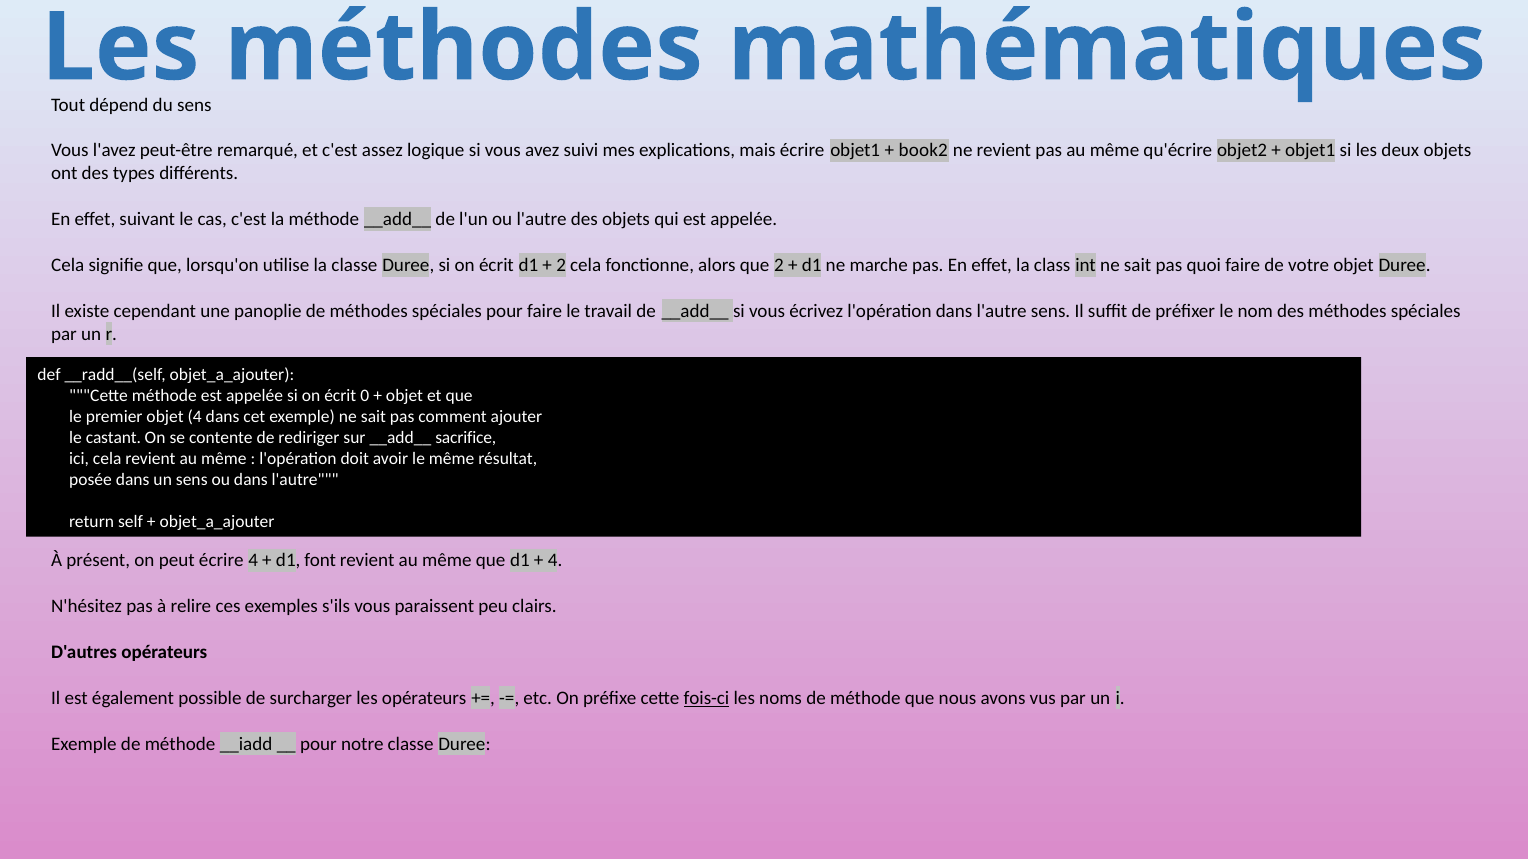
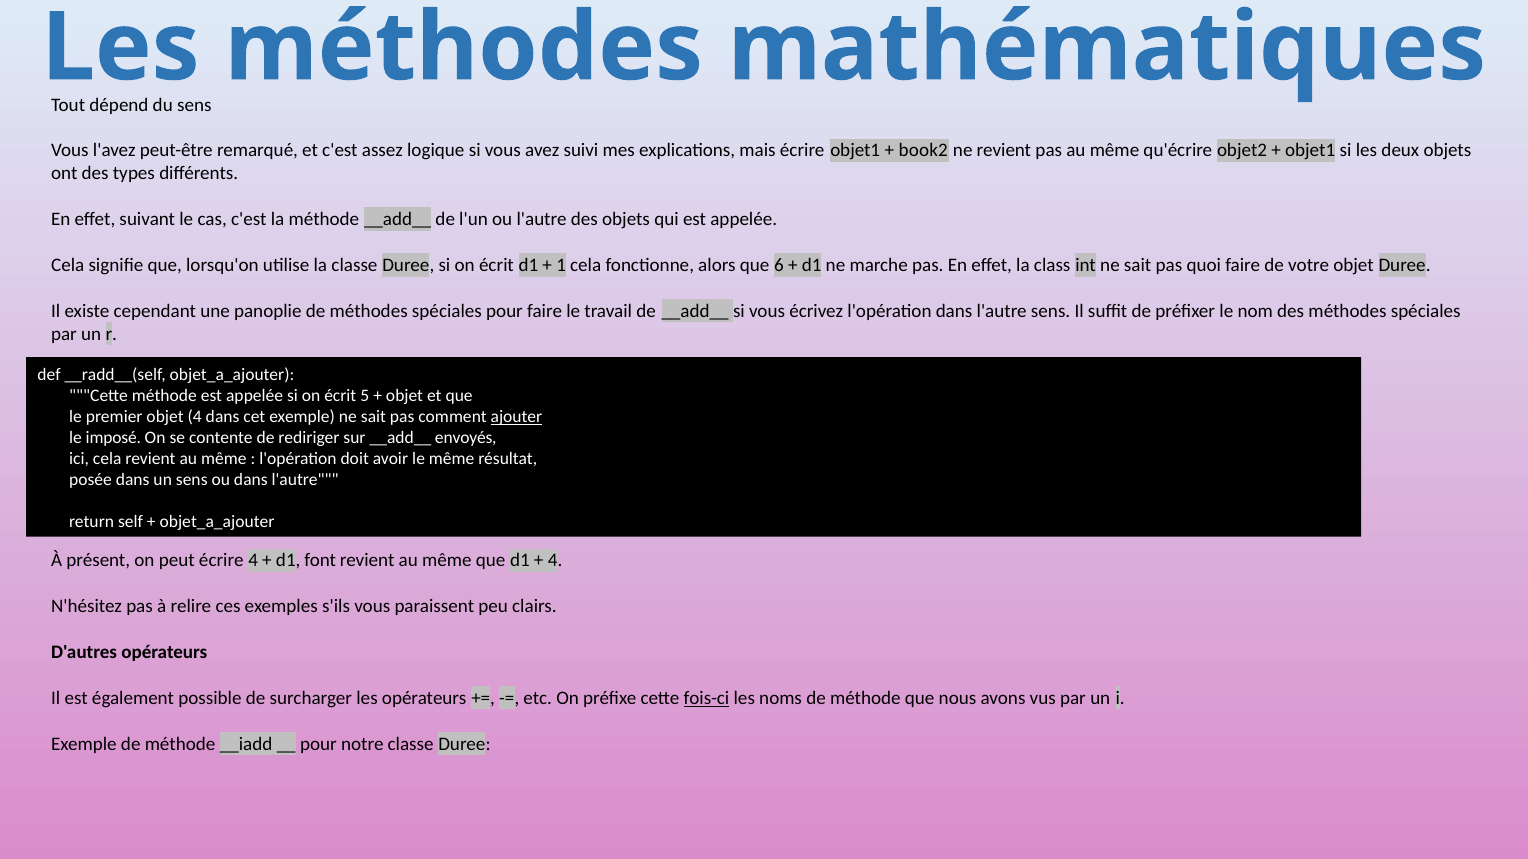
2: 2 -> 1 (561, 265)
que 2: 2 -> 6 (779, 265)
0: 0 -> 5 (365, 396)
ajouter underline: none -> present (516, 417)
castant: castant -> imposé (113, 438)
sacrifice: sacrifice -> envoyés (466, 438)
